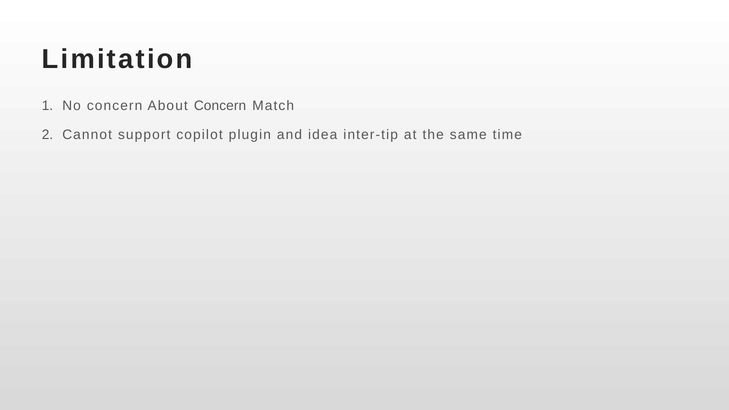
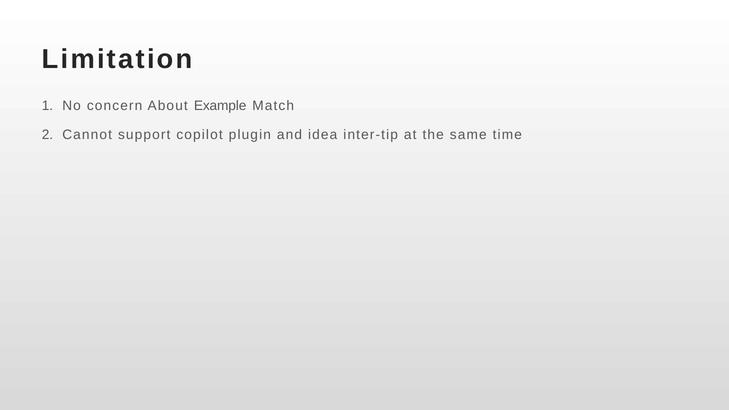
About Concern: Concern -> Example (220, 106)
